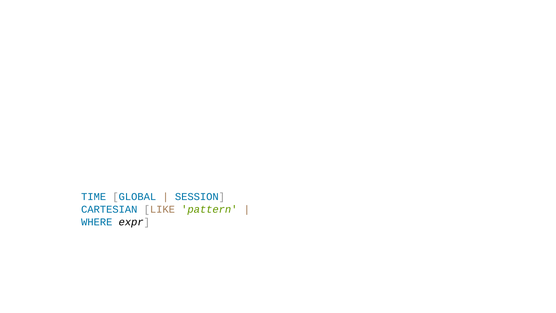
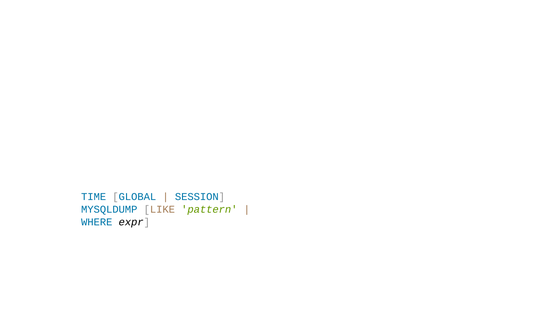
CARTESIAN: CARTESIAN -> MYSQLDUMP (109, 209)
